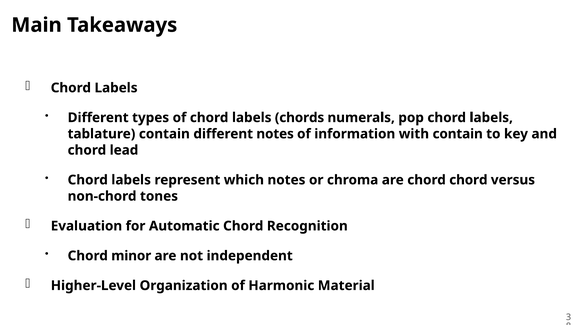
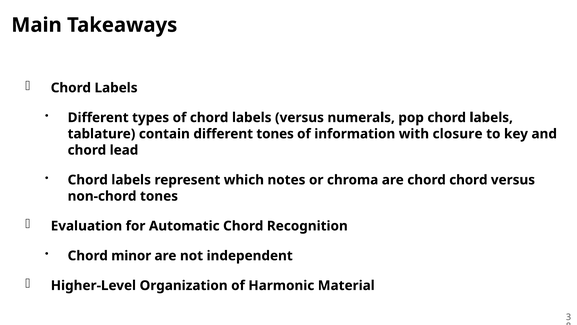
labels chords: chords -> versus (299, 117)
different notes: notes -> tones (275, 134)
with contain: contain -> closure (458, 134)
